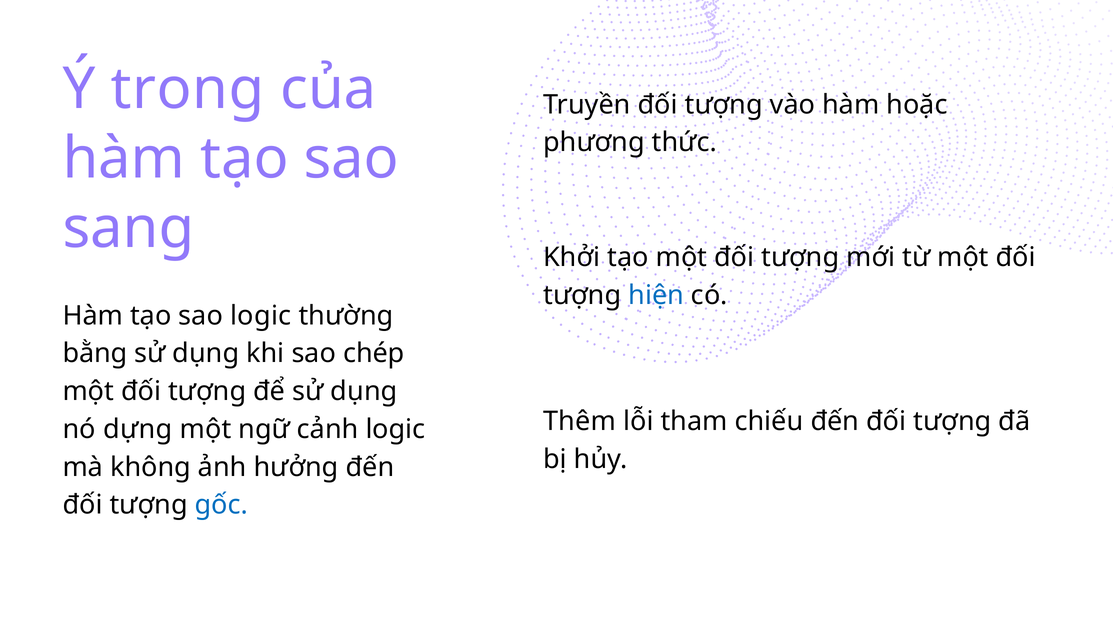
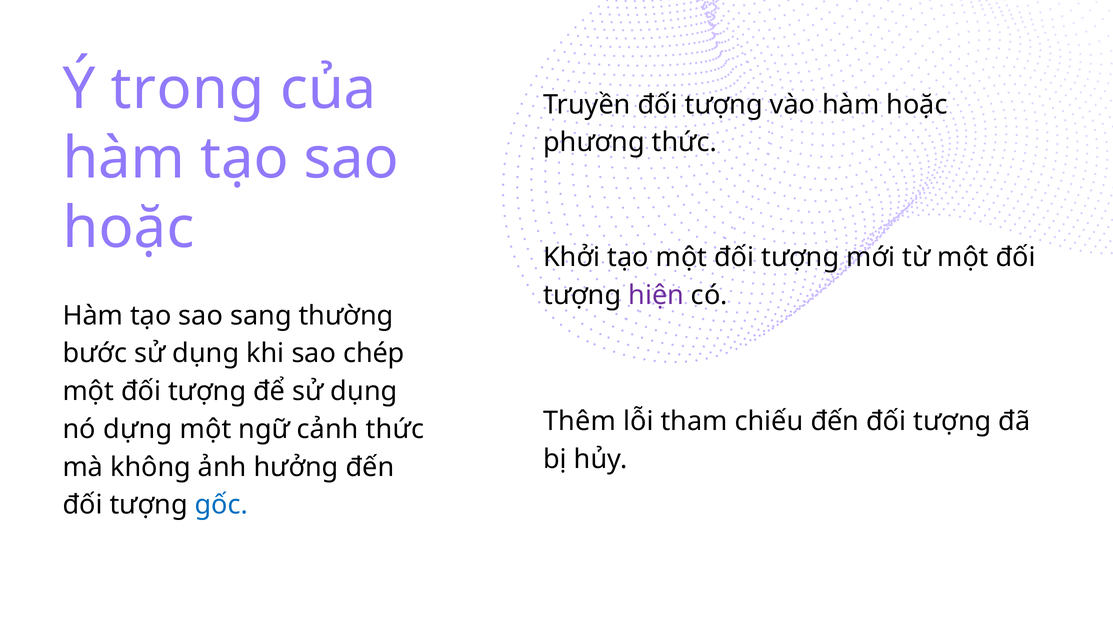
sang: sang -> hoặc (128, 228)
hiện colour: blue -> purple (656, 295)
sao logic: logic -> sang (261, 316)
bằng: bằng -> bước (95, 353)
cảnh logic: logic -> thức (395, 429)
